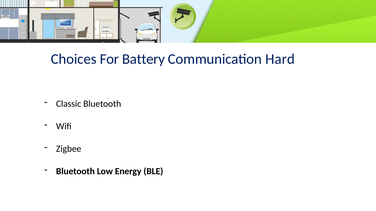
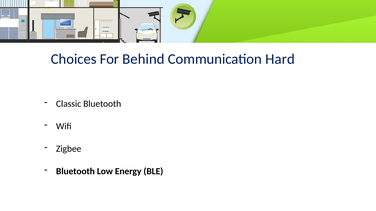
Battery: Battery -> Behind (143, 59)
